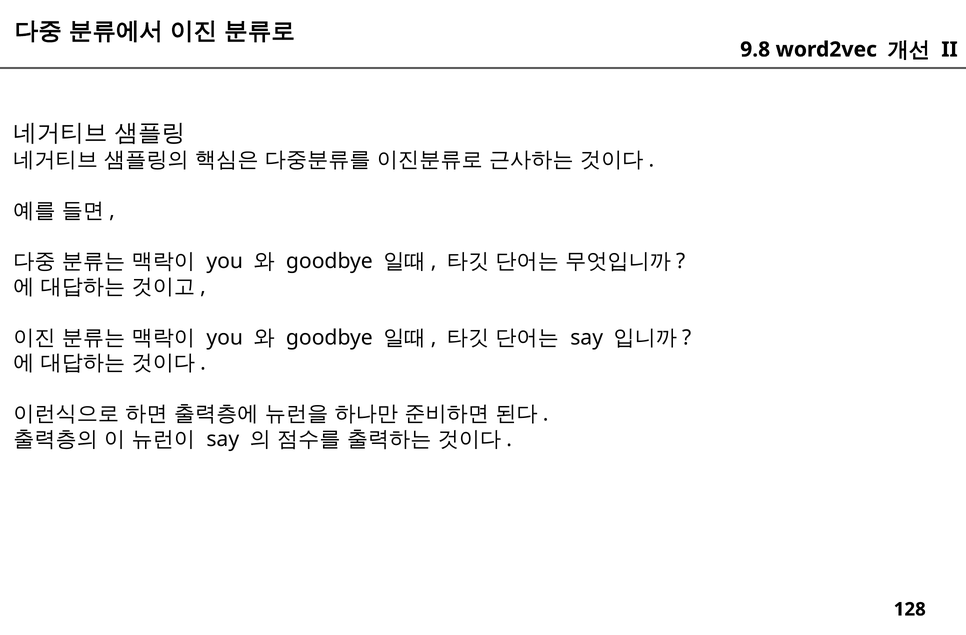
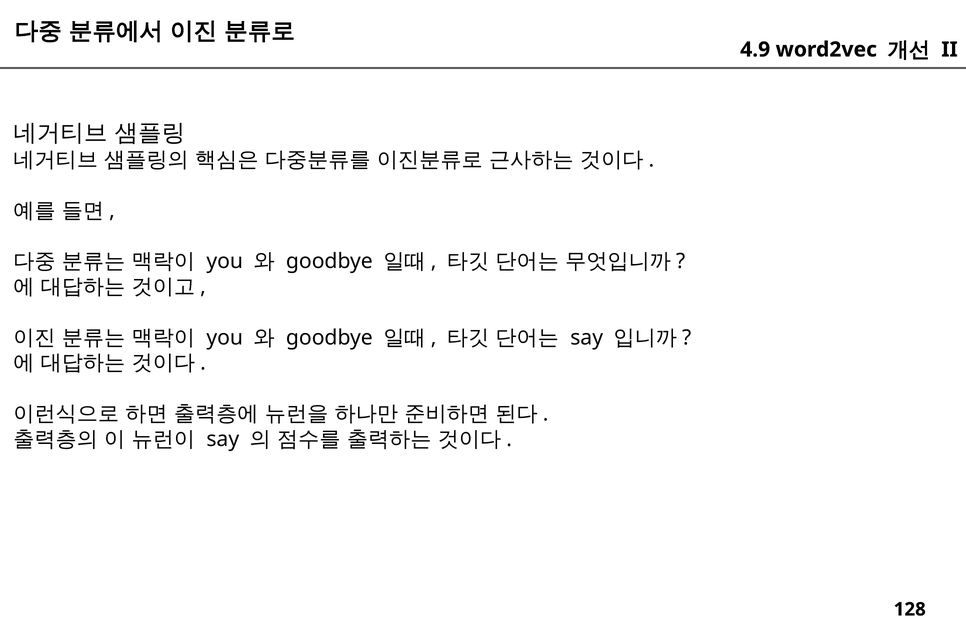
9.8: 9.8 -> 4.9 (755, 50)
